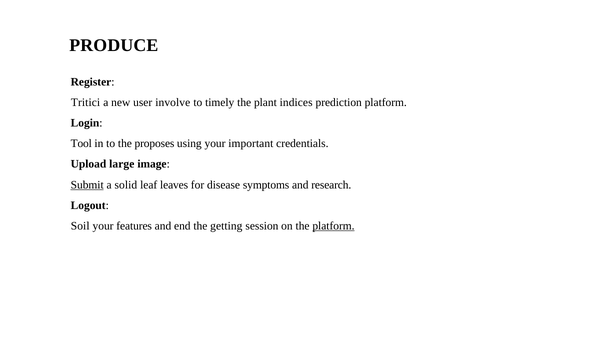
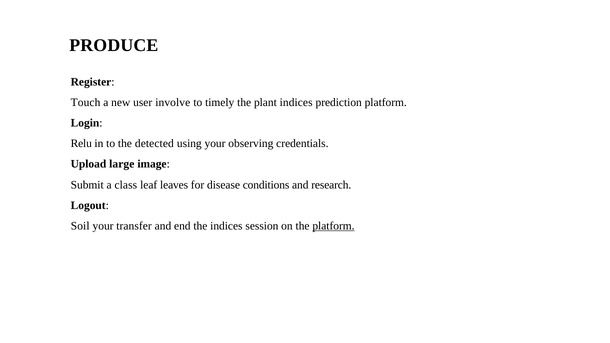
Tritici: Tritici -> Touch (86, 102)
Tool: Tool -> Relu (81, 144)
proposes: proposes -> detected (154, 144)
important: important -> observing (251, 144)
Submit underline: present -> none (87, 185)
solid: solid -> class (126, 185)
symptoms: symptoms -> conditions (266, 185)
features: features -> transfer (134, 226)
the getting: getting -> indices (226, 226)
